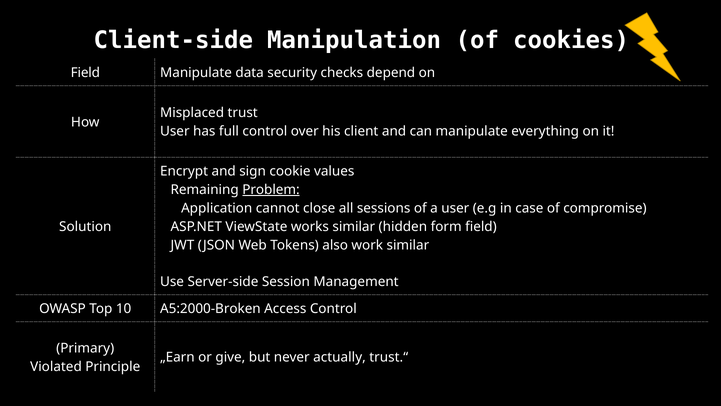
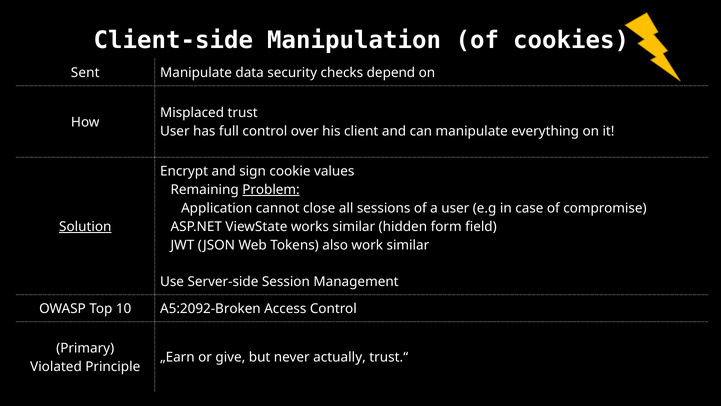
Field: Field -> Sent (85, 73)
Solution underline: none -> present (85, 226)
A5:2000-Broken: A5:2000-Broken -> A5:2092-Broken (210, 309)
